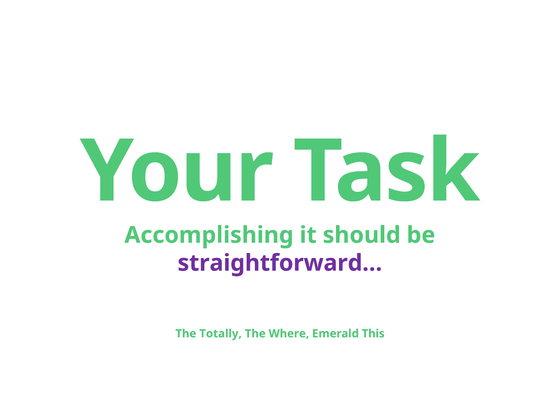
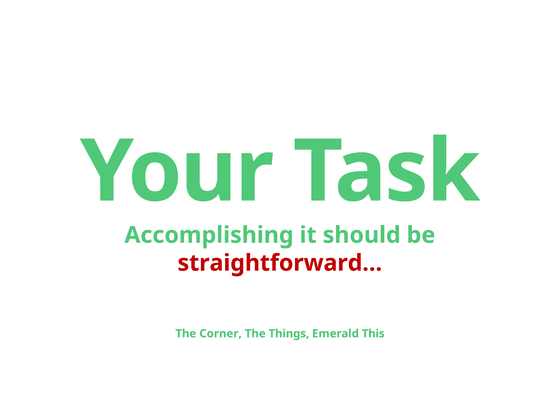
straightforward… colour: purple -> red (280, 263)
Totally: Totally -> Corner (221, 334)
Where: Where -> Things (289, 334)
